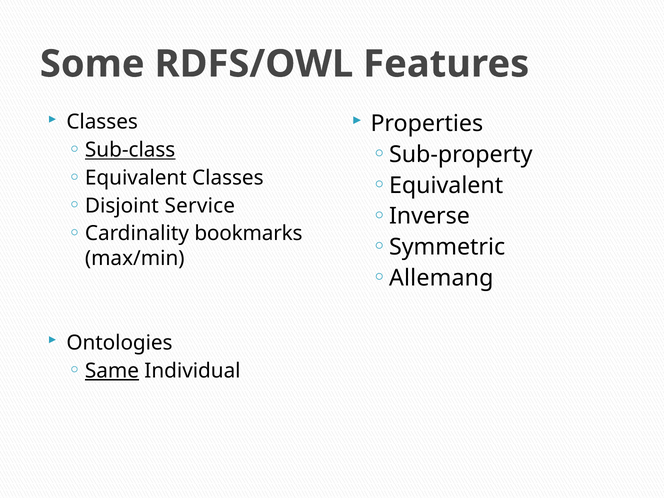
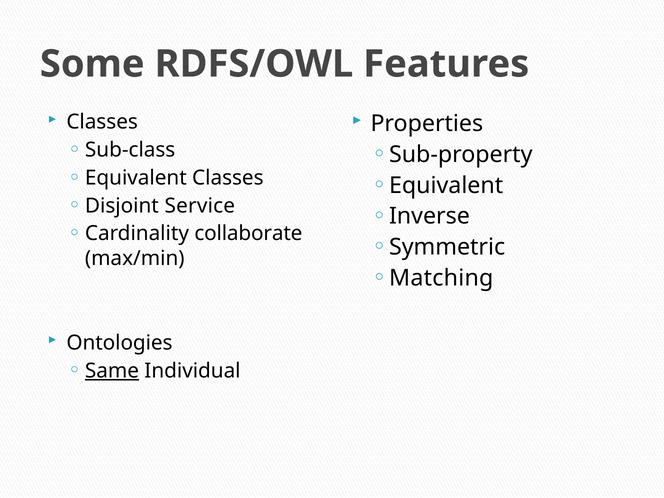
Sub-class underline: present -> none (130, 150)
bookmarks: bookmarks -> collaborate (248, 234)
Allemang: Allemang -> Matching (441, 278)
